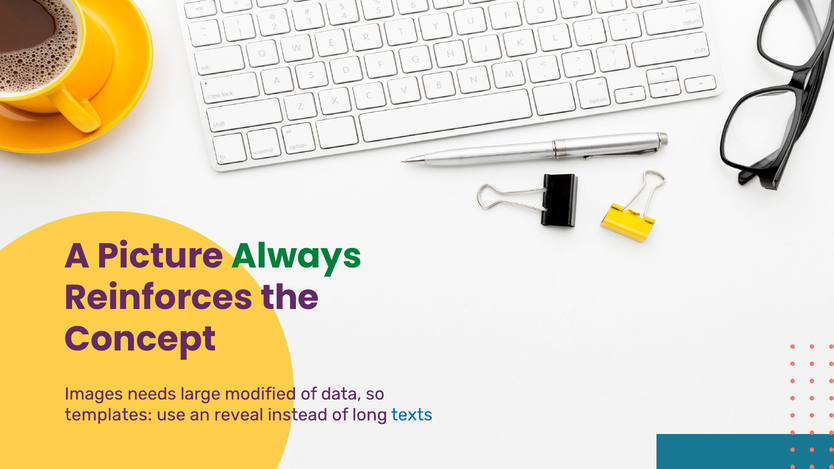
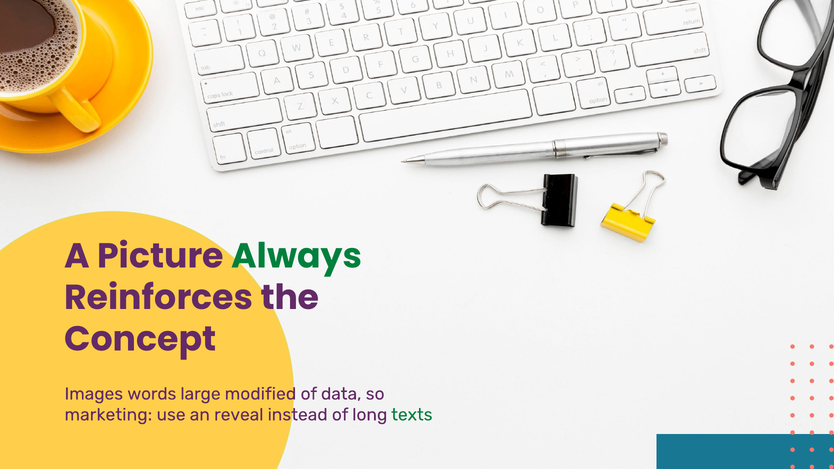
needs: needs -> words (152, 394)
templates: templates -> marketing (108, 415)
texts colour: blue -> green (412, 415)
